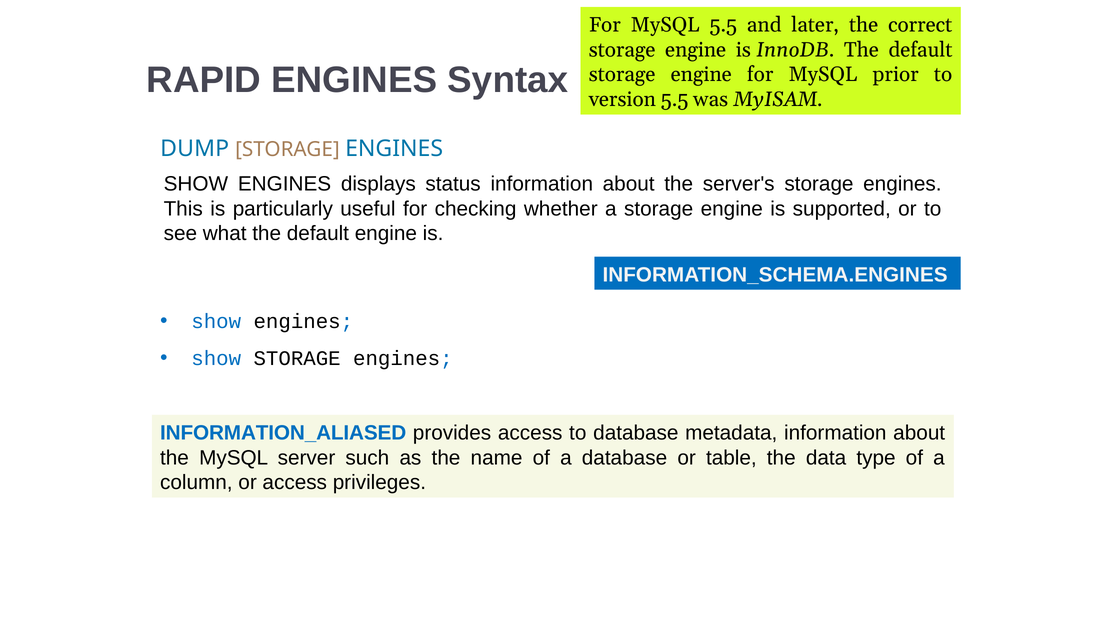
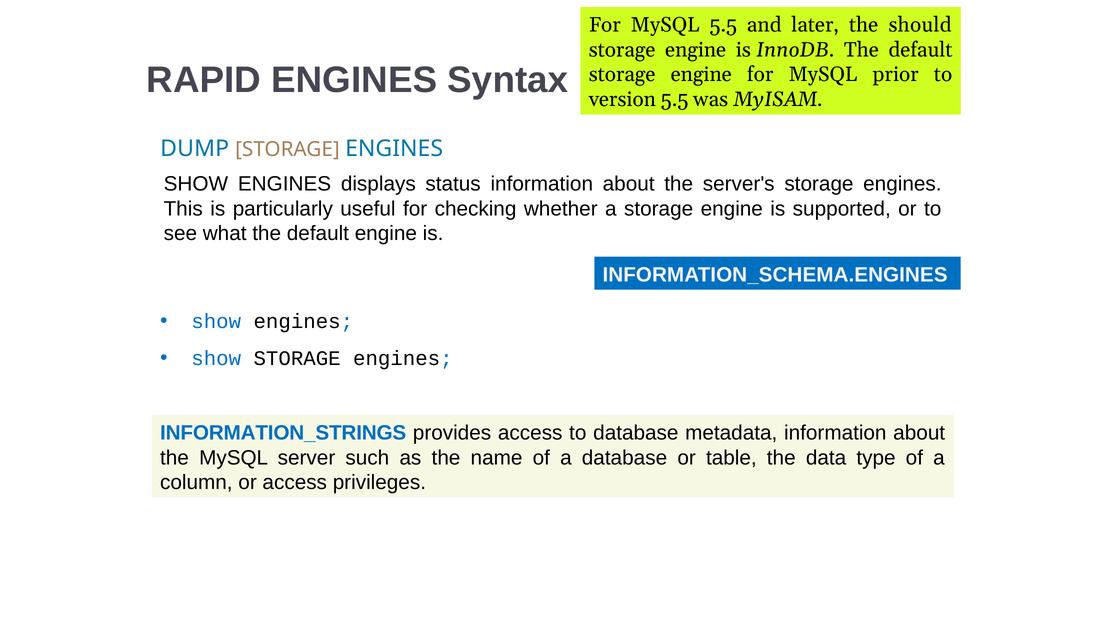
correct: correct -> should (920, 25)
INFORMATION_ALIASED: INFORMATION_ALIASED -> INFORMATION_STRINGS (283, 433)
